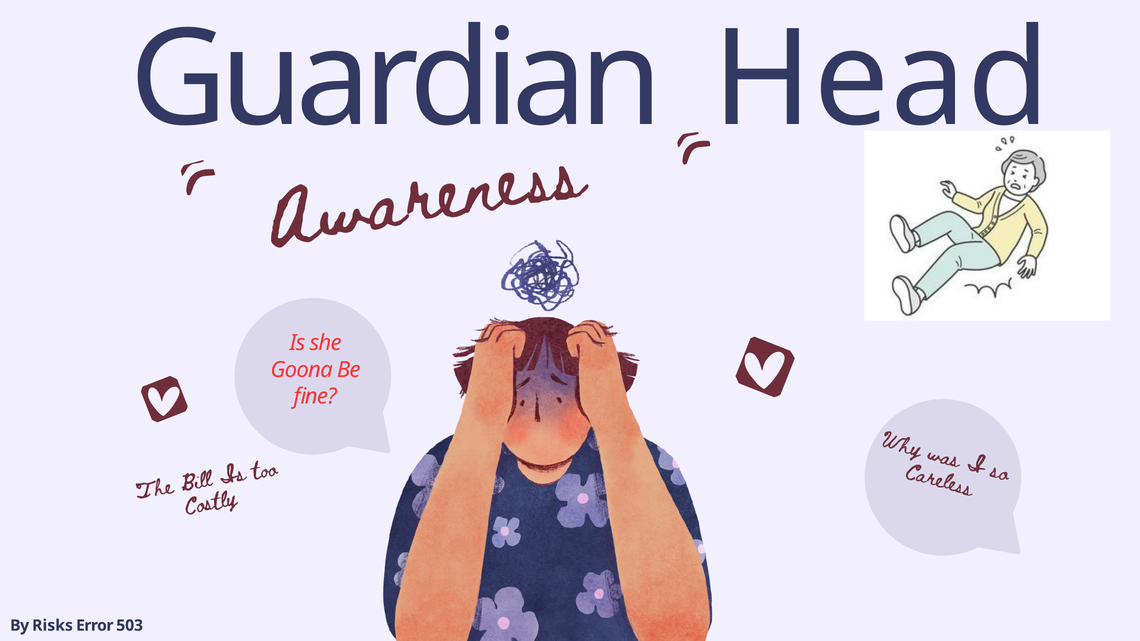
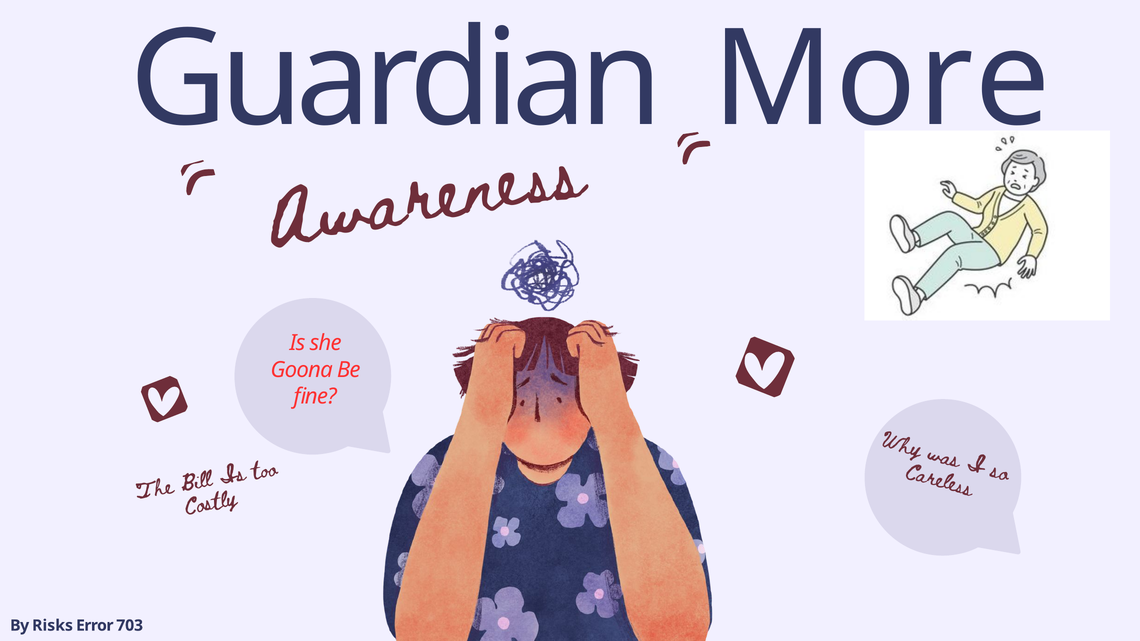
Head: Head -> More (881, 80)
503: 503 -> 703 (130, 626)
